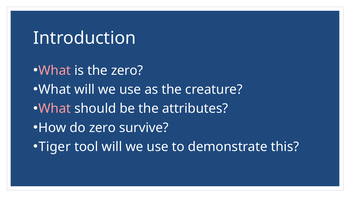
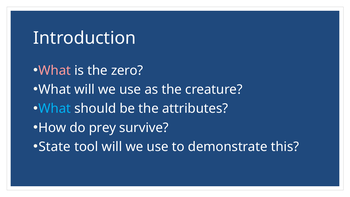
What colour: pink -> light blue (55, 109)
do zero: zero -> prey (102, 128)
Tiger: Tiger -> State (55, 147)
